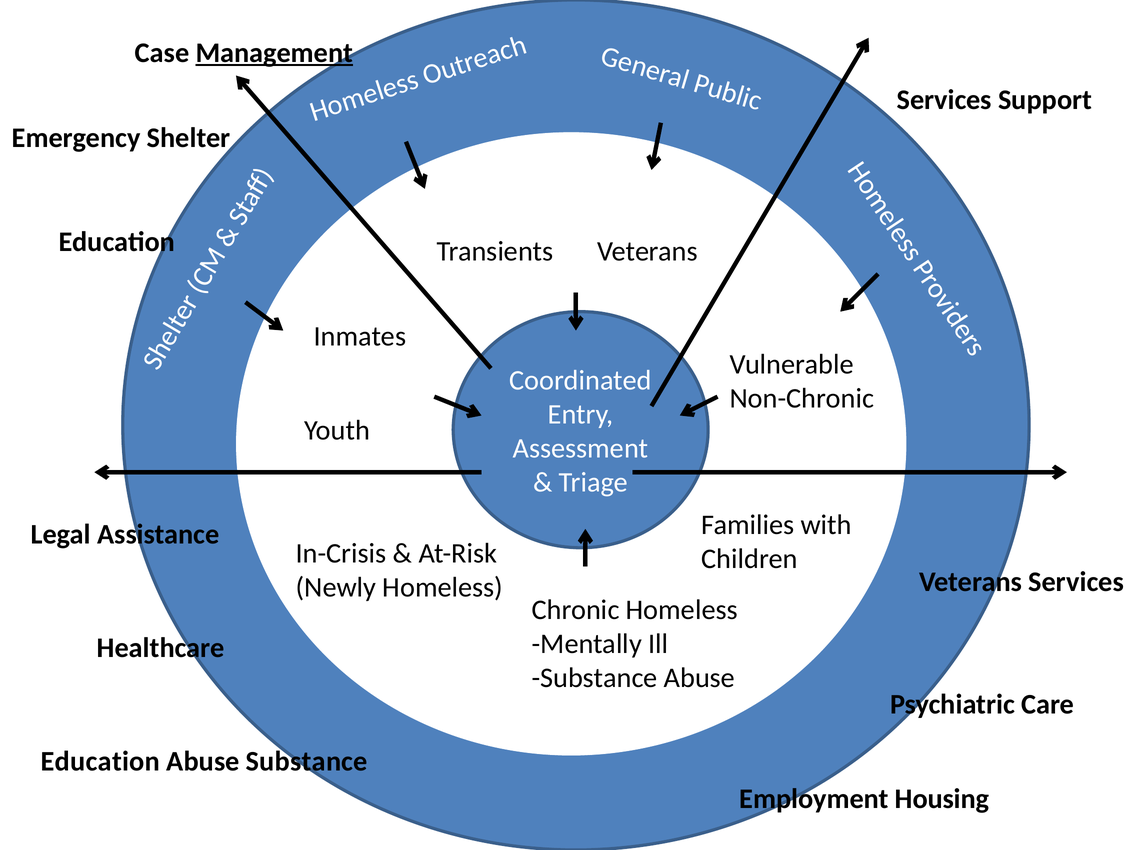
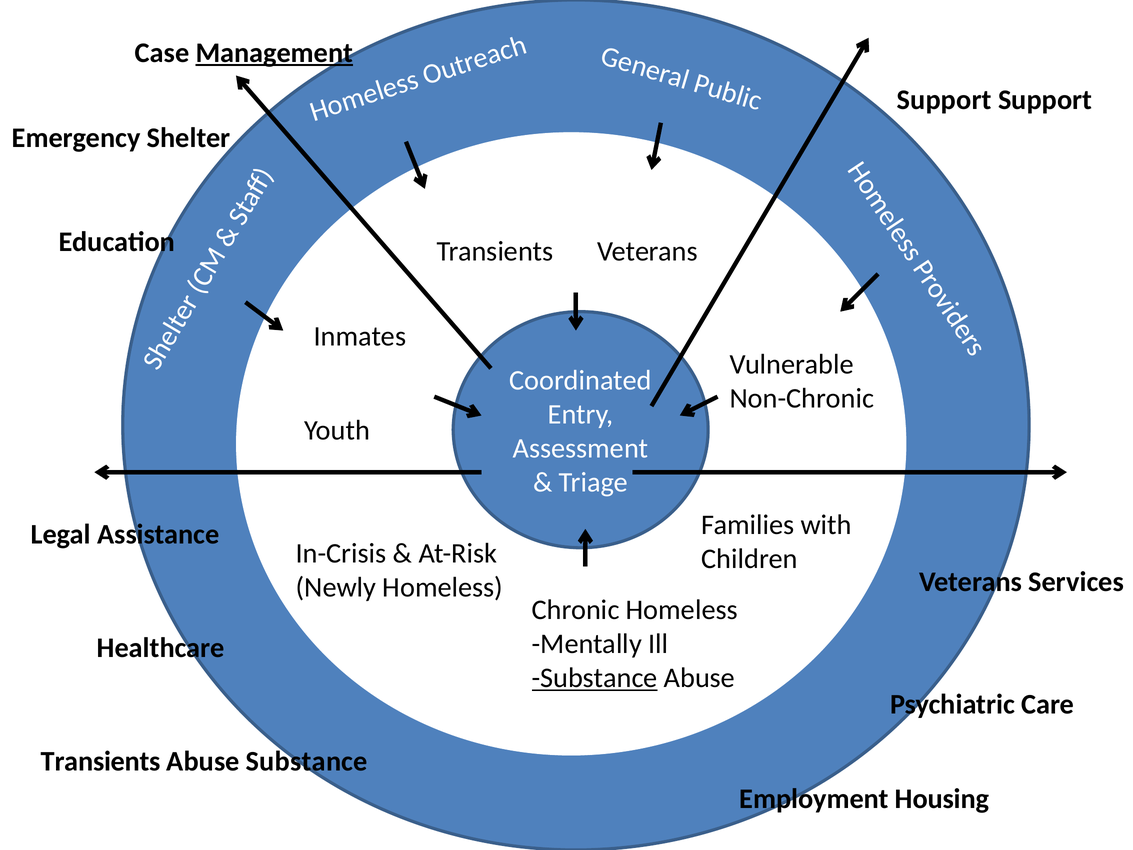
Services: Services -> Support (944, 100)
Substance underline: none -> present (595, 678)
Education: Education -> Transients (101, 761)
